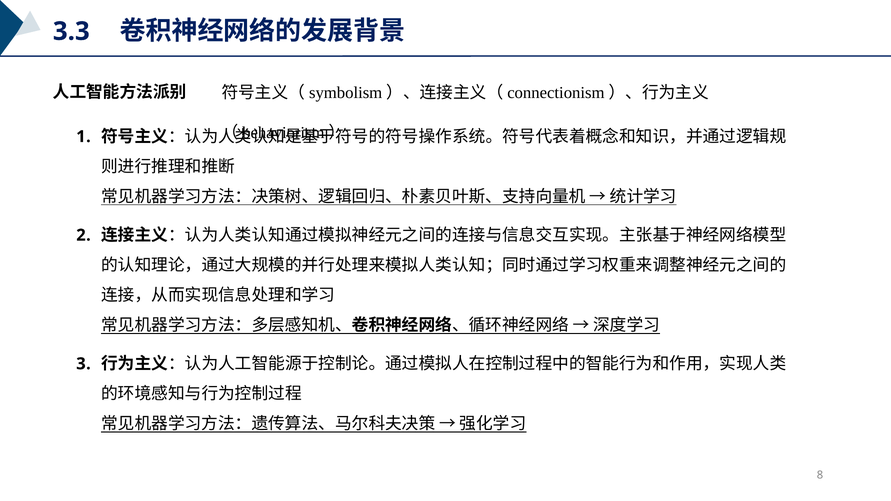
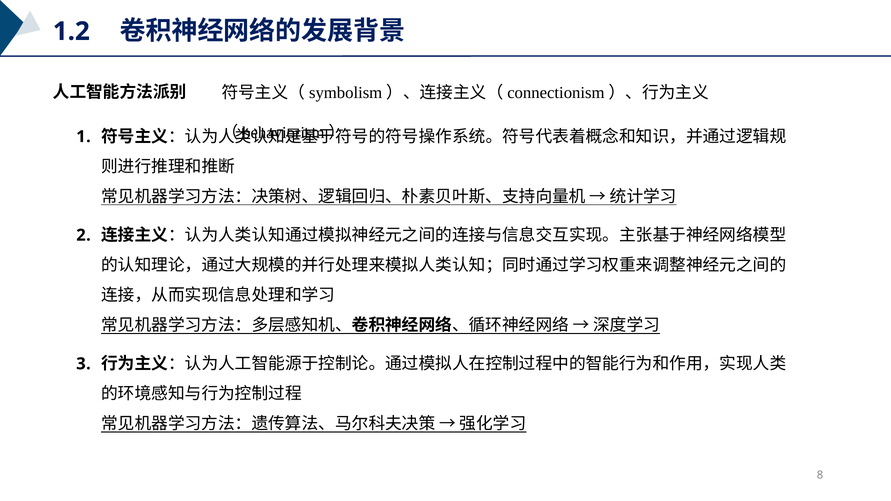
3.3: 3.3 -> 1.2 (71, 31)
